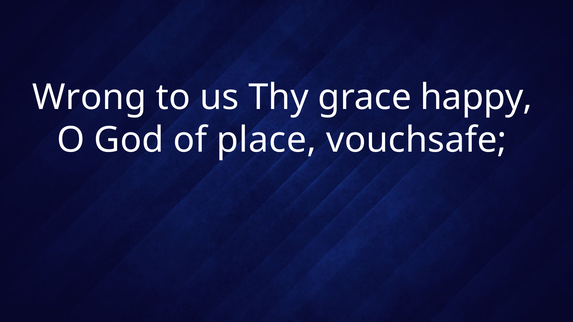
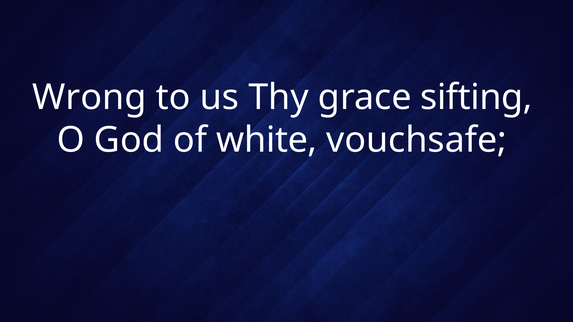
happy: happy -> sifting (476, 97)
place: place -> white (267, 140)
